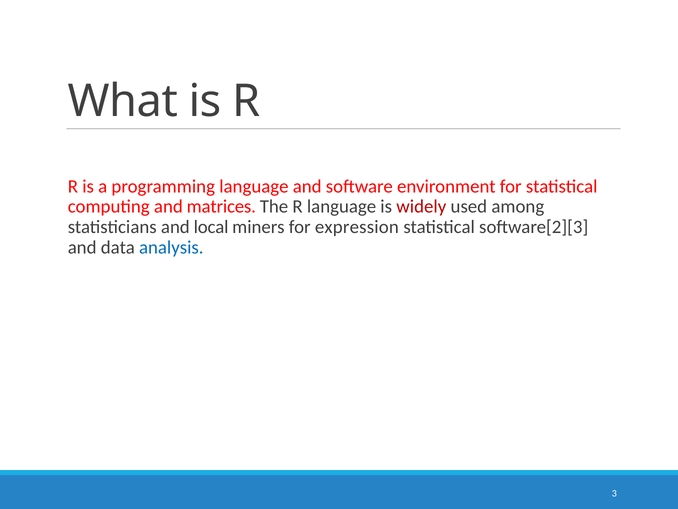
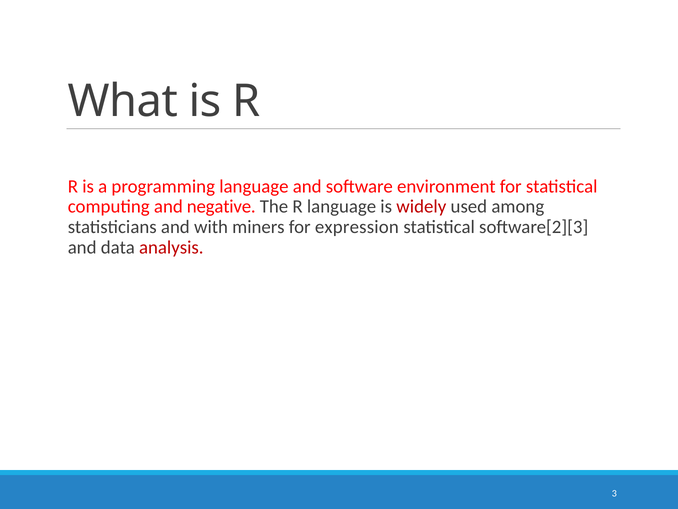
matrices: matrices -> negative (221, 207)
local: local -> with (211, 227)
analysis colour: blue -> red (171, 247)
